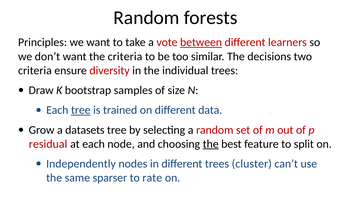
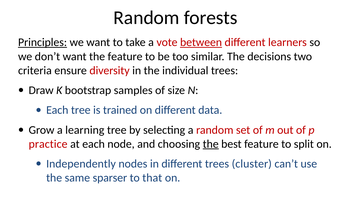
Principles underline: none -> present (43, 42)
the criteria: criteria -> feature (125, 57)
tree underline: present -> none (81, 110)
datasets: datasets -> learning (85, 130)
residual: residual -> practice (48, 144)
rate: rate -> that (152, 178)
